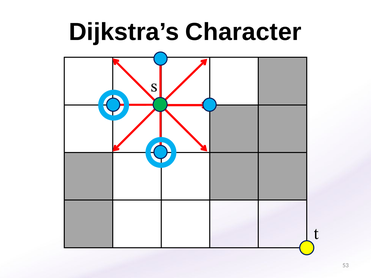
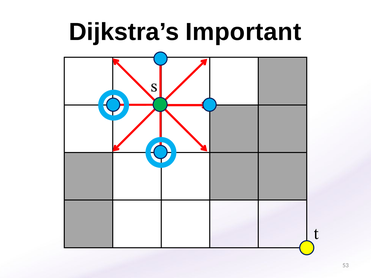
Character: Character -> Important (243, 32)
